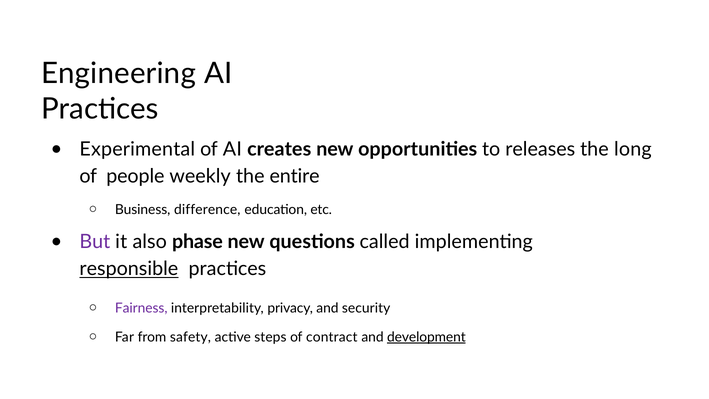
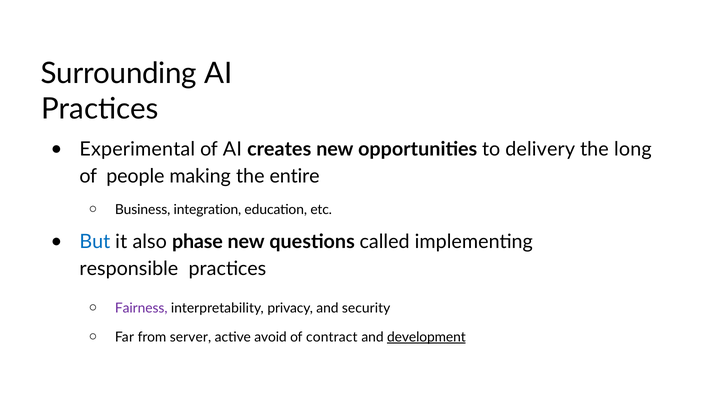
Engineering: Engineering -> Surrounding (119, 73)
releases: releases -> delivery (540, 149)
weekly: weekly -> making (200, 176)
difference: difference -> integration (207, 209)
But colour: purple -> blue (95, 242)
responsible underline: present -> none (129, 269)
safety: safety -> server (190, 337)
steps: steps -> avoid (271, 337)
